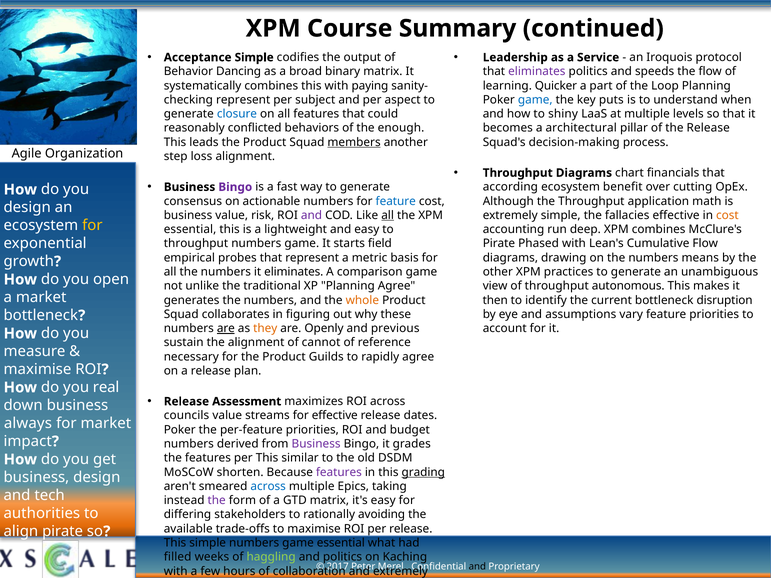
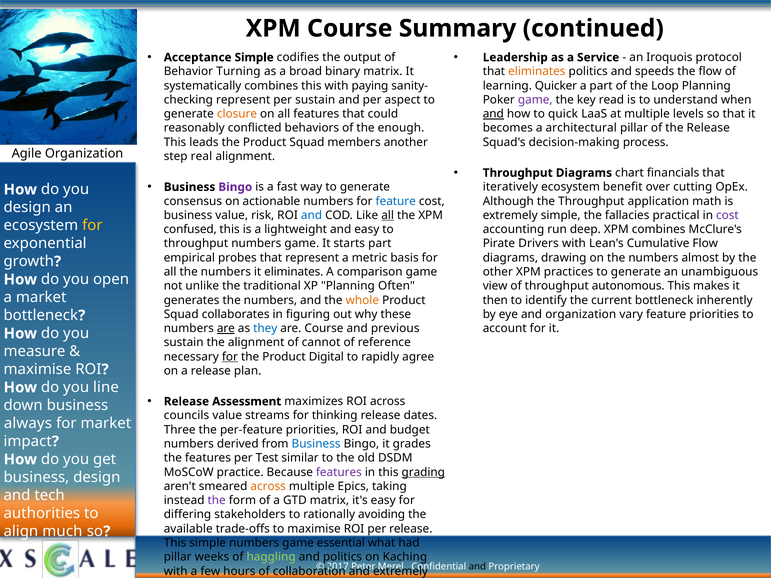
Dancing: Dancing -> Turning (238, 72)
eliminates colour: purple -> orange (537, 72)
per subject: subject -> sustain (315, 100)
game colour: blue -> purple (535, 100)
puts: puts -> read (611, 100)
closure colour: blue -> orange (237, 114)
and underline: none -> present (493, 114)
shiny: shiny -> quick (563, 114)
members underline: present -> none (354, 142)
loss: loss -> real (201, 156)
according: according -> iteratively (510, 187)
and colour: purple -> blue (311, 215)
fallacies effective: effective -> practical (676, 215)
cost colour: orange -> purple (727, 215)
essential: essential -> confused (190, 230)
starts field: field -> part (380, 244)
Phased: Phased -> Drivers (539, 244)
means: means -> almost (700, 258)
Planning Agree: Agree -> Often (396, 286)
disruption: disruption -> inherently (725, 300)
and assumptions: assumptions -> organization (581, 314)
they colour: orange -> blue (265, 329)
are Openly: Openly -> Course (324, 329)
for underline: none -> present (230, 357)
Guilds: Guilds -> Digital (326, 357)
real: real -> line (106, 388)
for effective: effective -> thinking (335, 416)
Poker: Poker -> Three (180, 430)
Business colour: purple -> blue (316, 444)
per This: This -> Test (267, 458)
shorten: shorten -> practice (240, 472)
across colour: blue -> orange (268, 487)
align pirate: pirate -> much (62, 532)
filled: filled -> pillar (178, 557)
